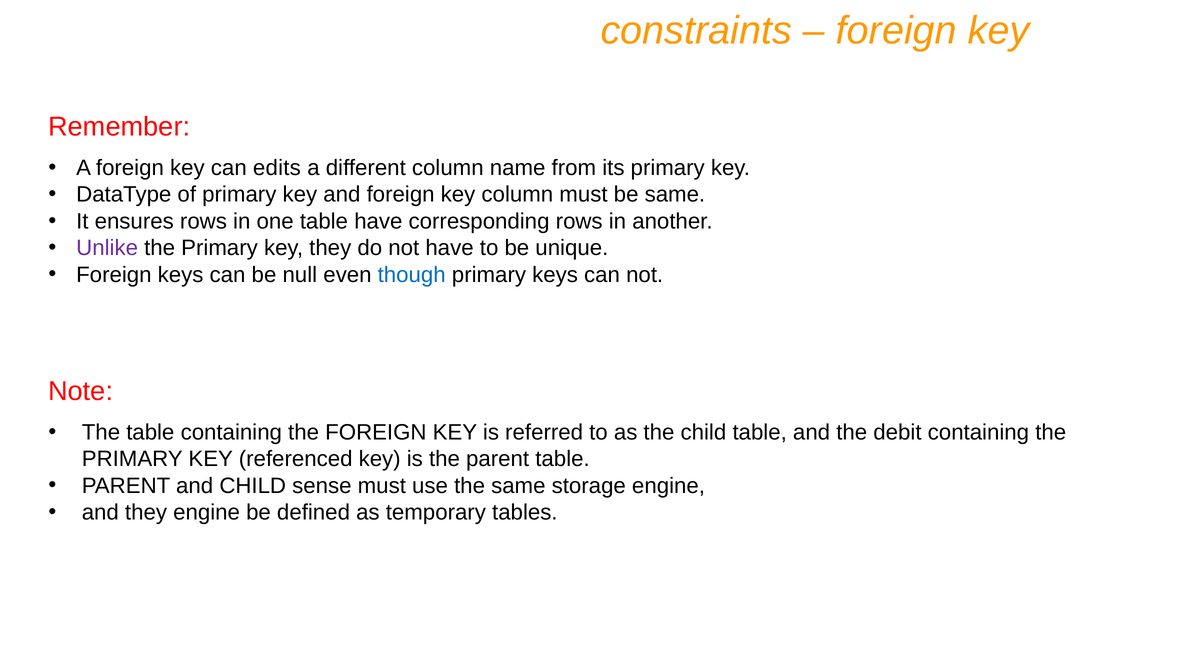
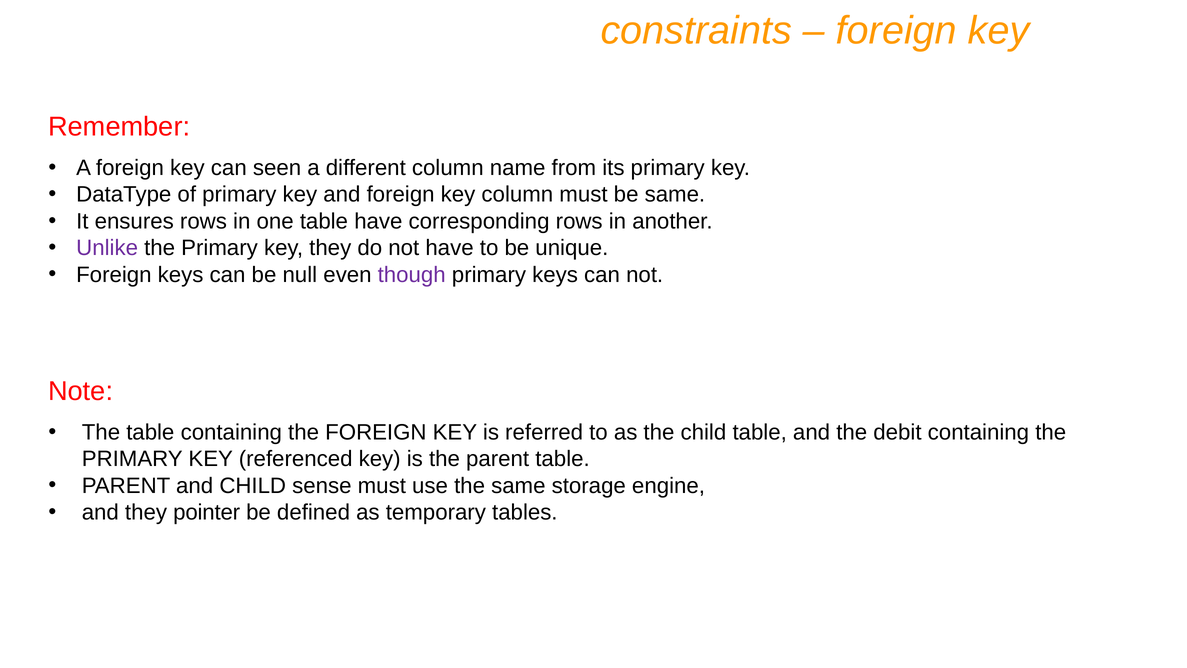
edits: edits -> seen (277, 168)
though colour: blue -> purple (412, 275)
they engine: engine -> pointer (207, 512)
